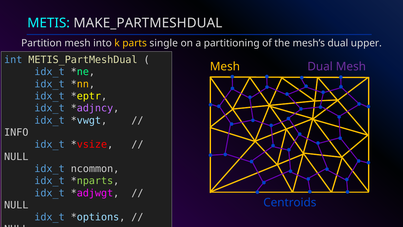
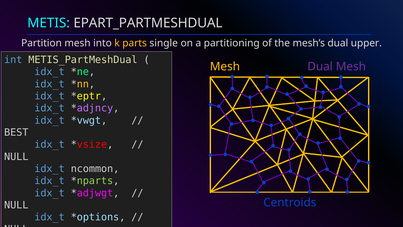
MAKE_PARTMESHDUAL: MAKE_PARTMESHDUAL -> EPART_PARTMESHDUAL (148, 23)
INFO: INFO -> BEST (16, 132)
